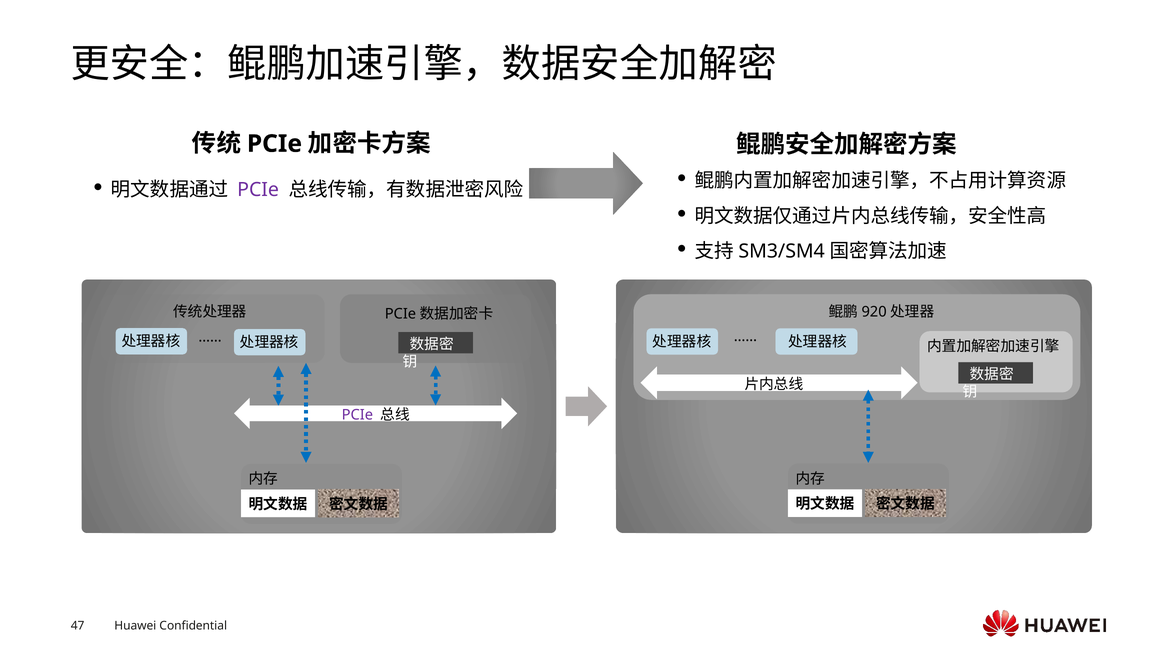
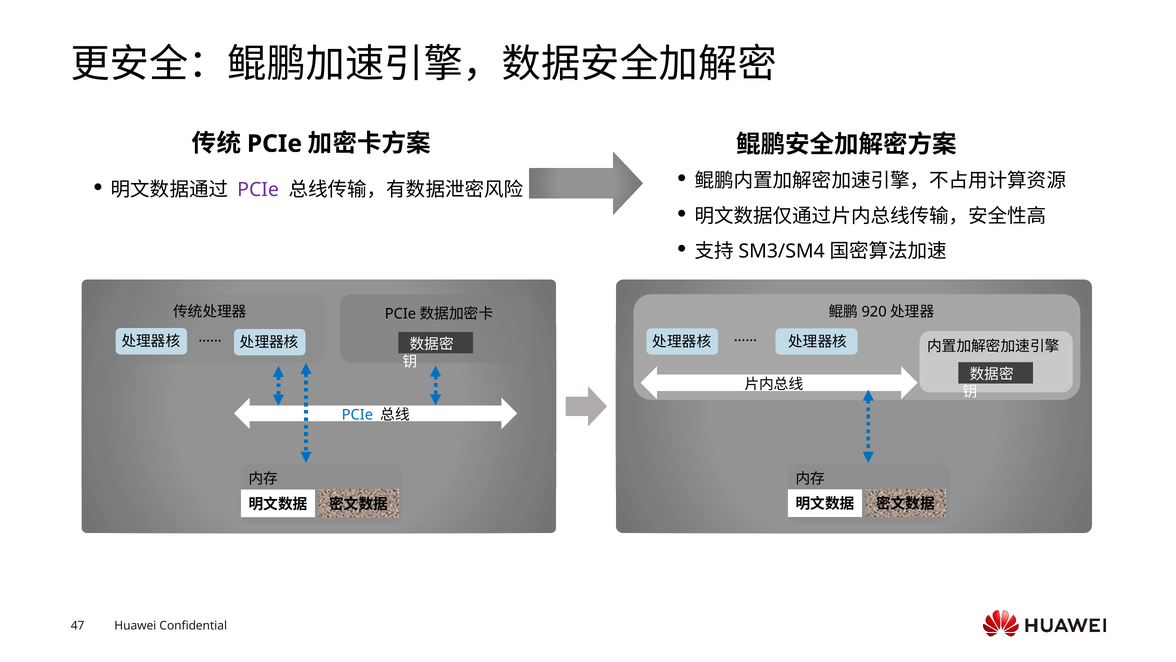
PCIe colour: purple -> blue (357, 415)
